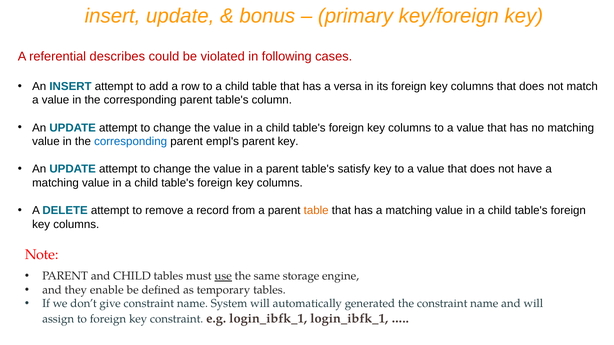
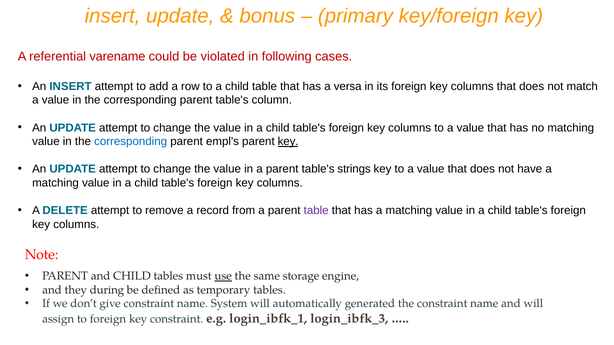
describes: describes -> varename (117, 57)
key underline: none -> present (288, 142)
satisfy: satisfy -> strings (354, 169)
table colour: orange -> purple (316, 211)
enable: enable -> during (107, 290)
login_ibfk_1 login_ibfk_1: login_ibfk_1 -> login_ibfk_3 (349, 319)
